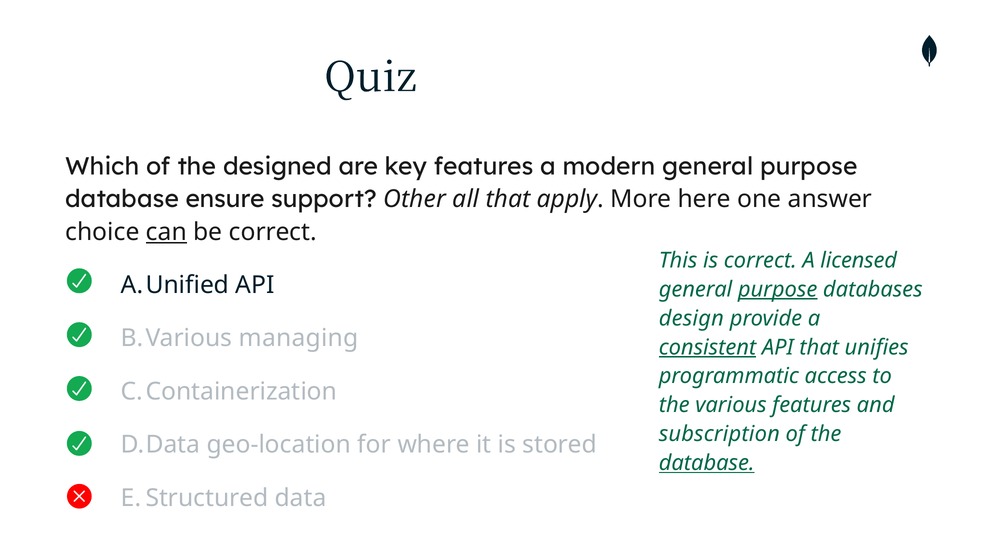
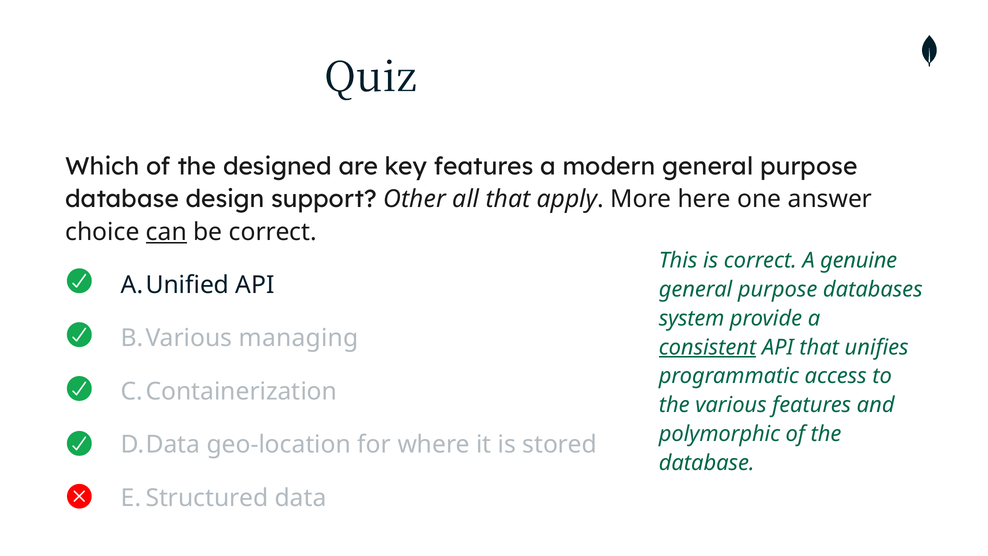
ensure: ensure -> design (225, 199)
licensed: licensed -> genuine (859, 260)
purpose underline: present -> none (778, 289)
design: design -> system (692, 318)
subscription: subscription -> polymorphic (719, 434)
database underline: present -> none (707, 463)
